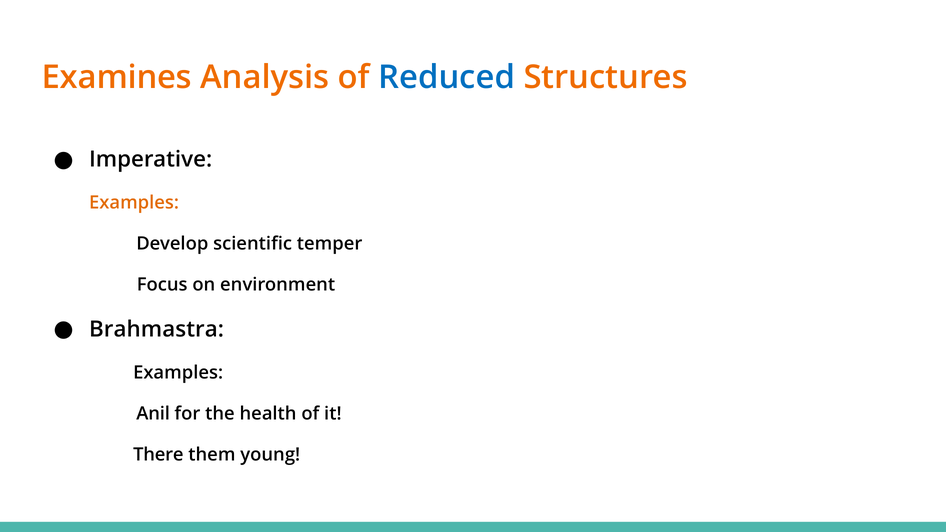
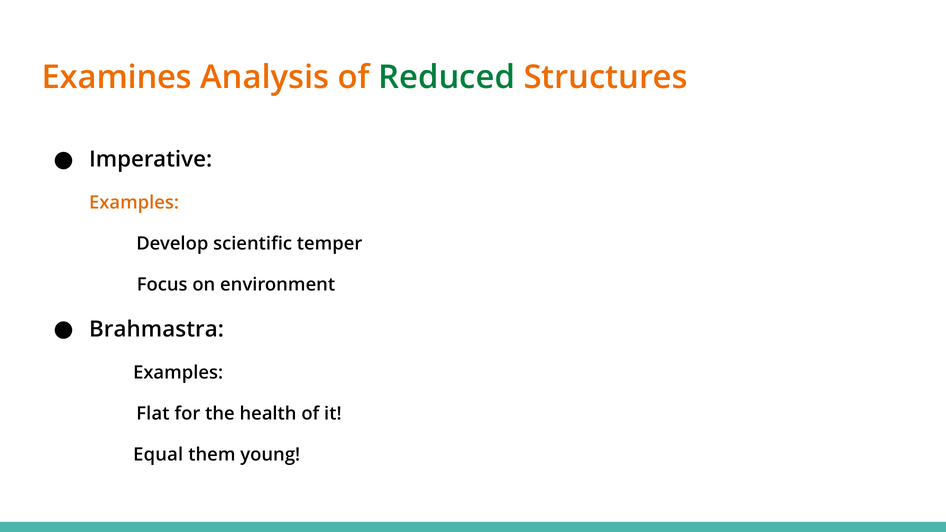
Reduced colour: blue -> green (447, 77)
Anil: Anil -> Flat (153, 414)
There: There -> Equal (158, 455)
